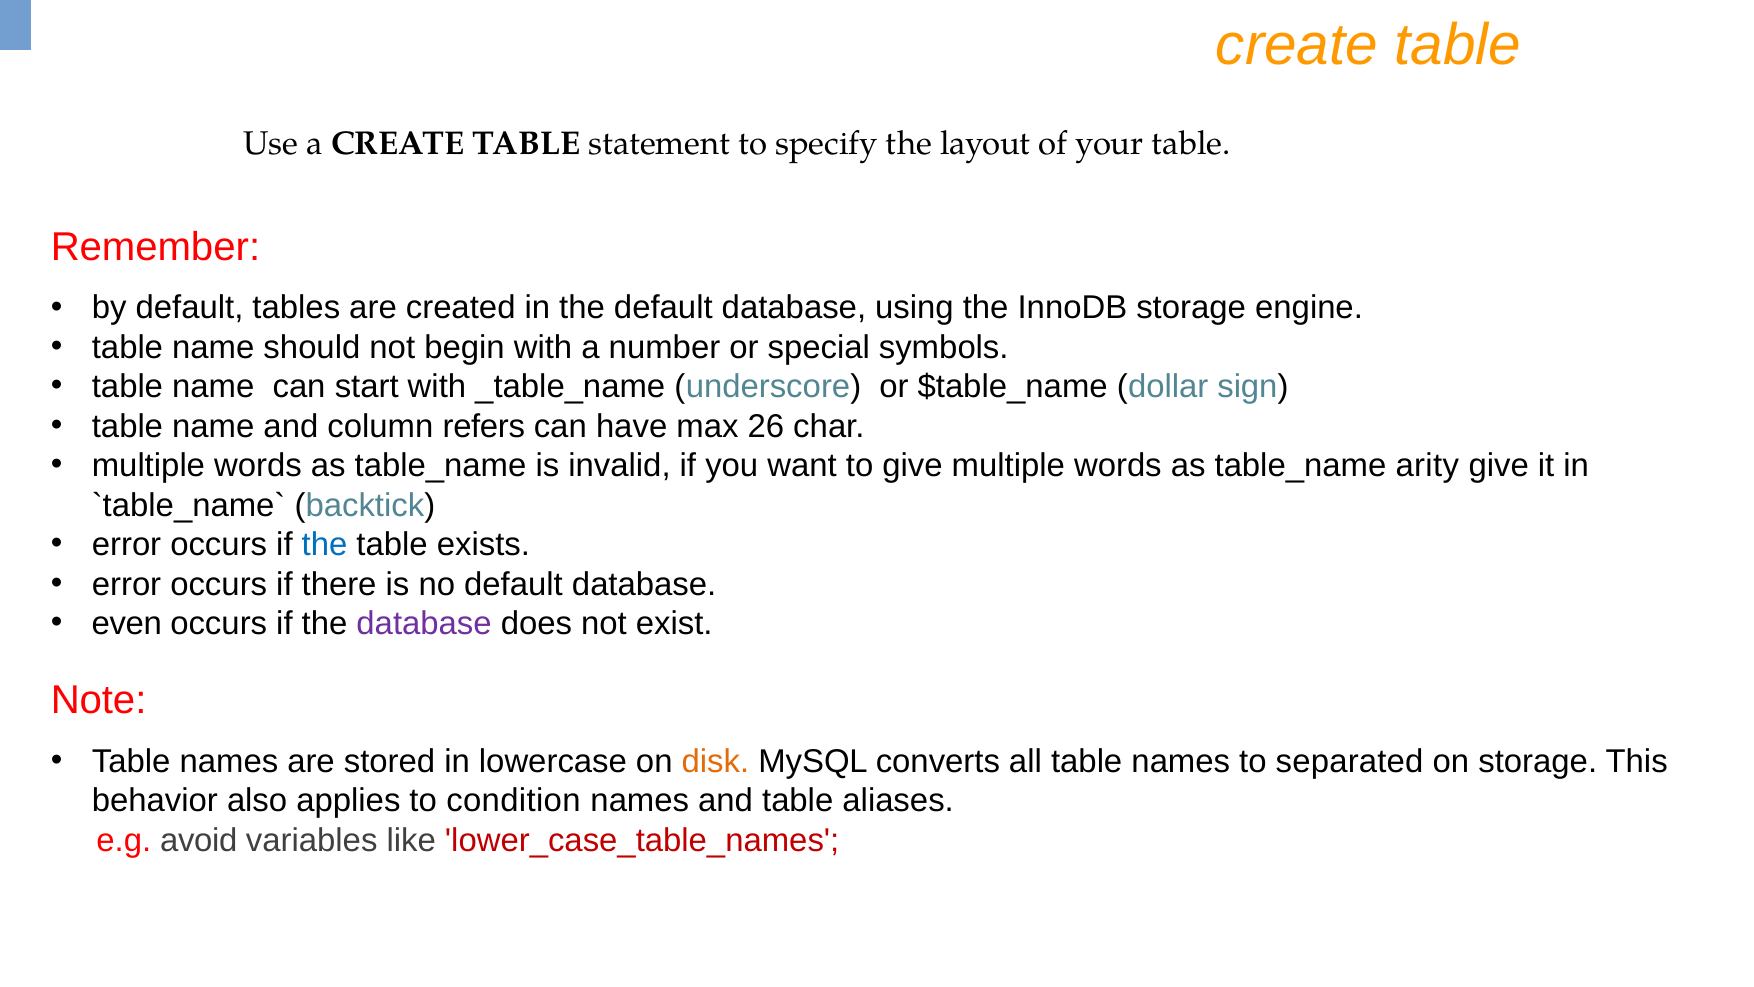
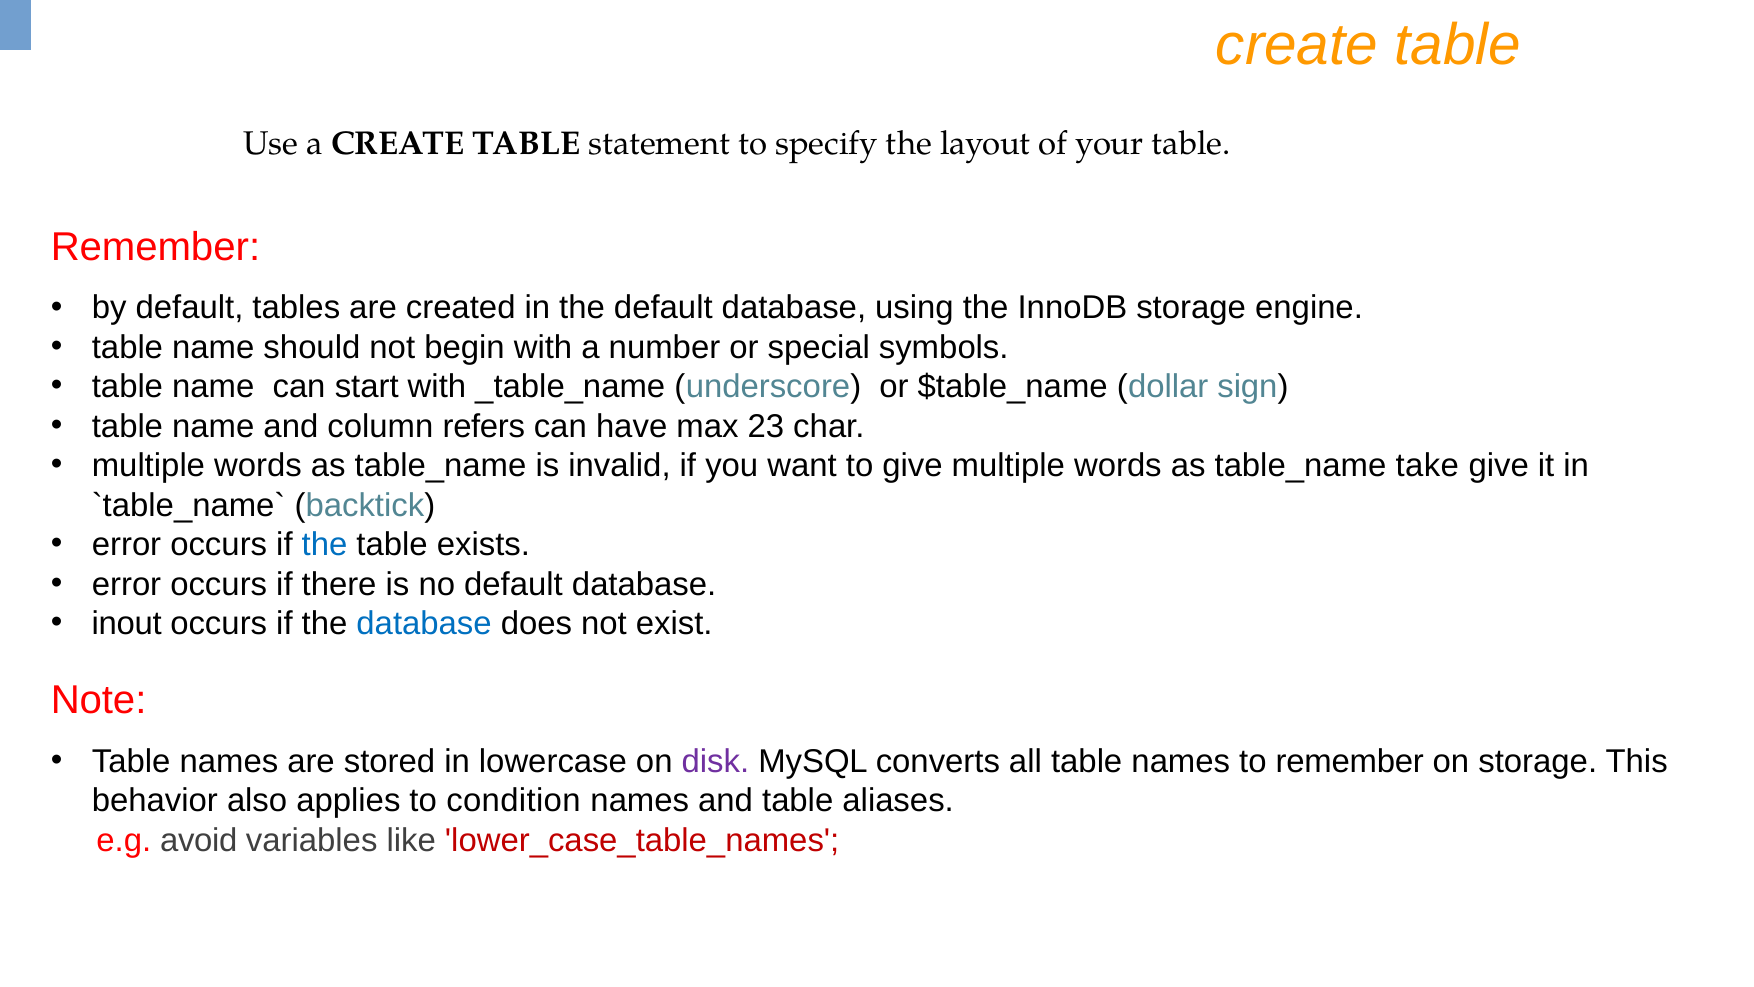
26: 26 -> 23 (766, 426)
arity: arity -> take (1427, 466)
even: even -> inout (127, 624)
database colour: purple -> blue (424, 624)
disk colour: orange -> purple (715, 761)
to separated: separated -> remember (1350, 761)
